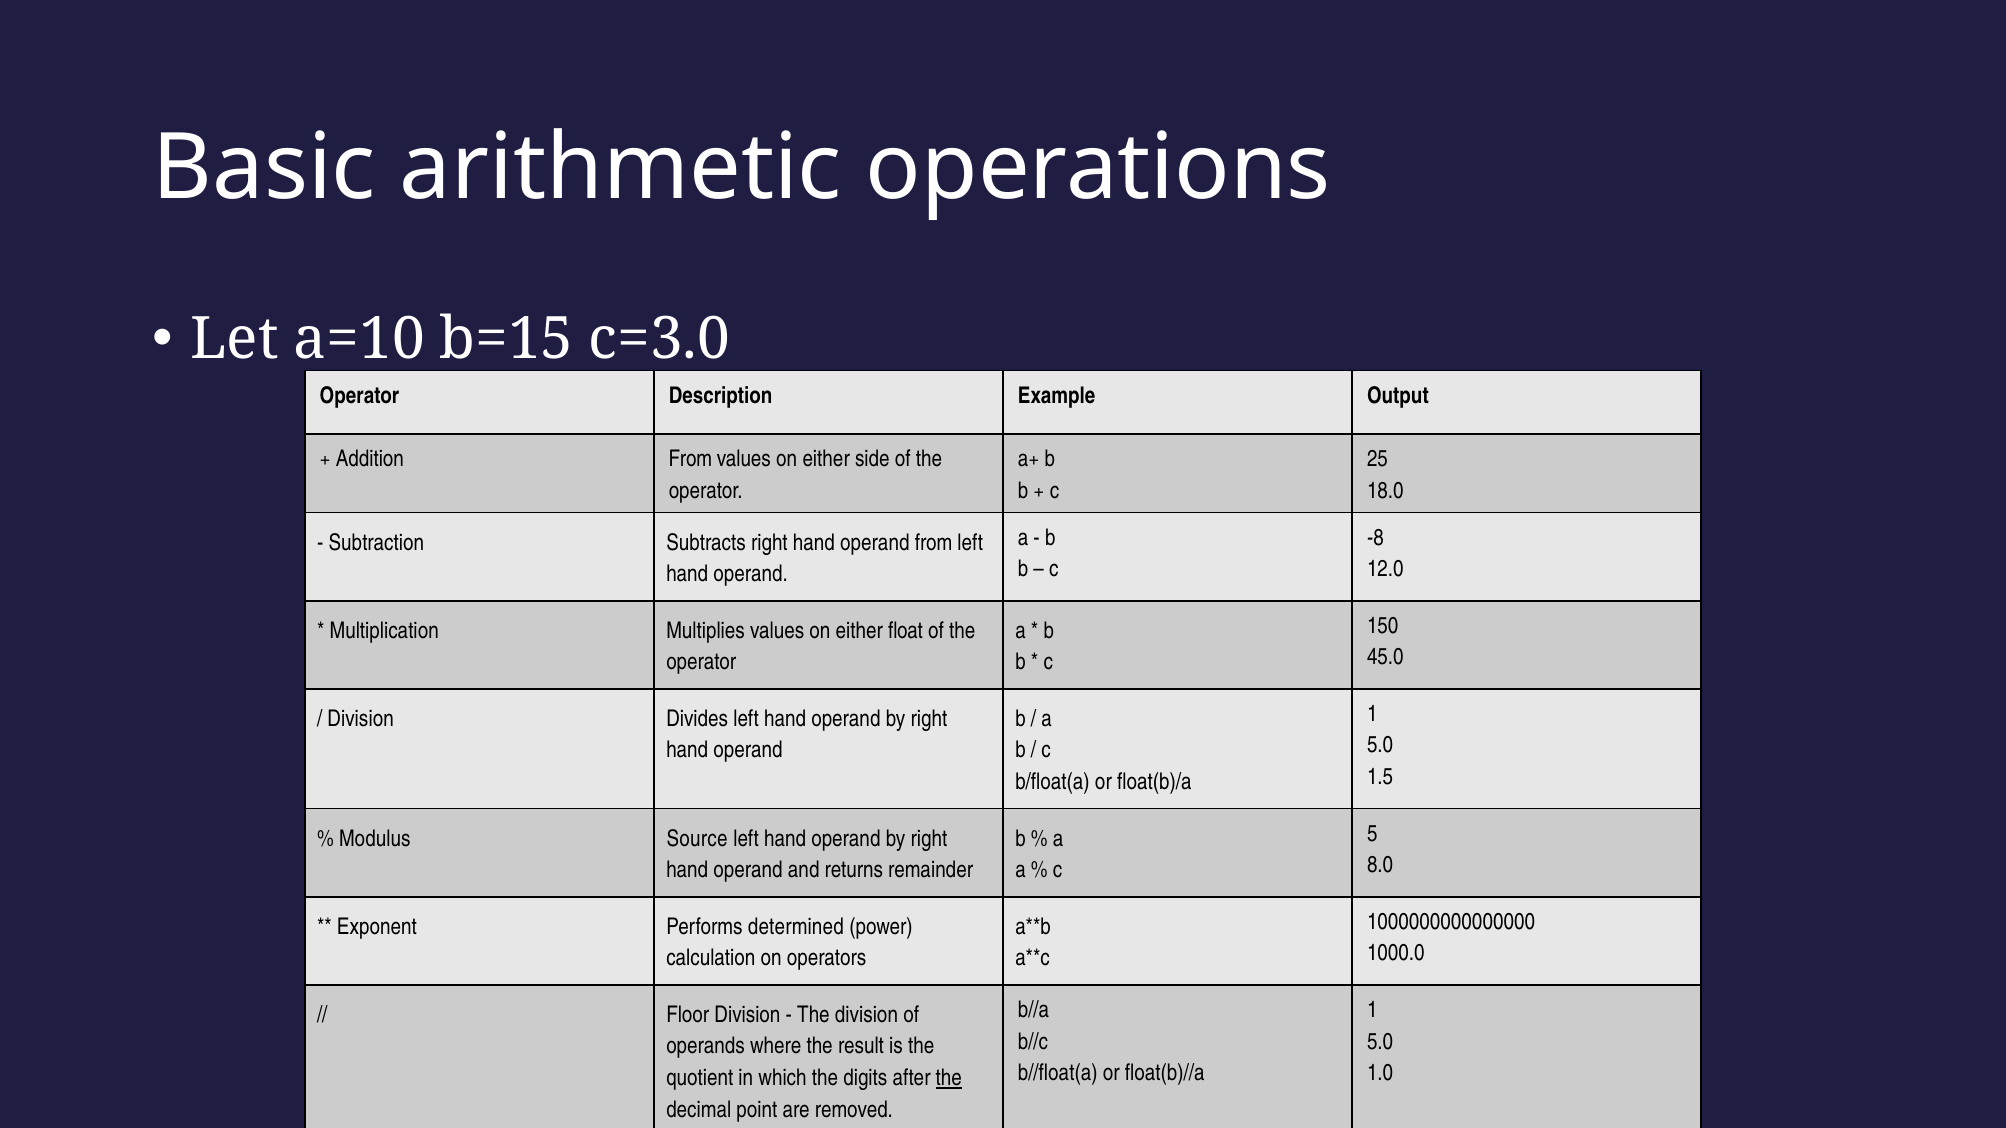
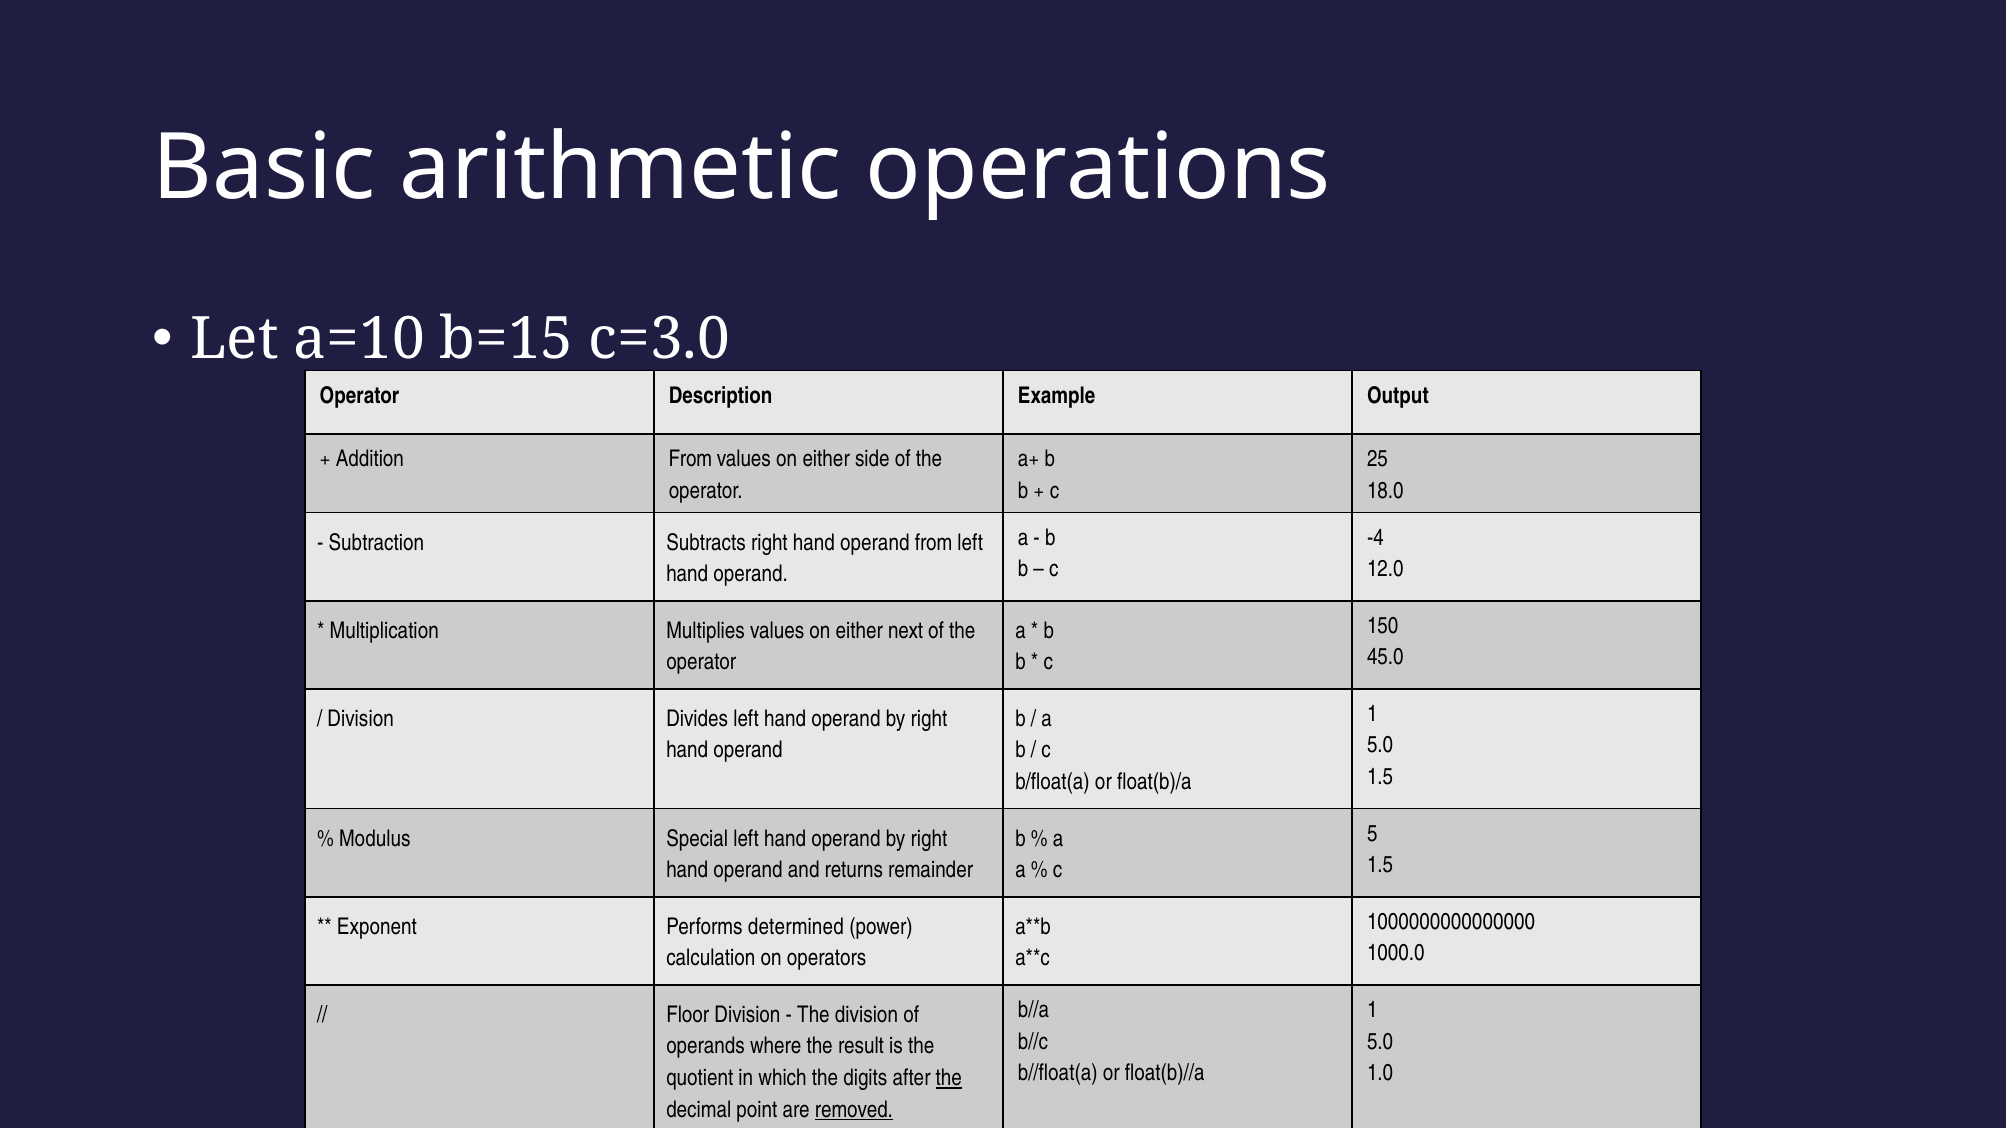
-8: -8 -> -4 (1375, 538)
float: float -> next (906, 631)
Source: Source -> Special (697, 839)
8.0: 8.0 -> 1.5 (1380, 865)
removed underline: none -> present (854, 1110)
